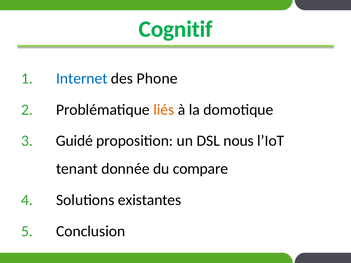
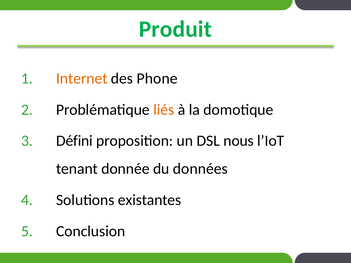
Cognitif: Cognitif -> Produit (175, 29)
Internet colour: blue -> orange (82, 79)
Guidé: Guidé -> Défini (74, 141)
compare: compare -> données (200, 169)
